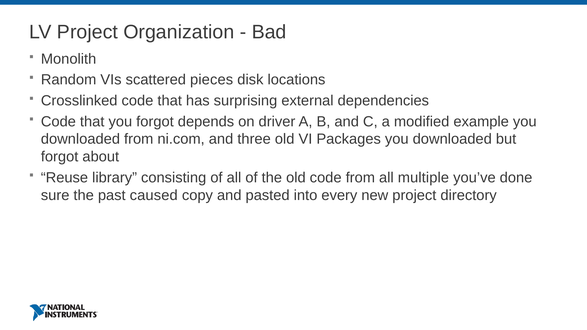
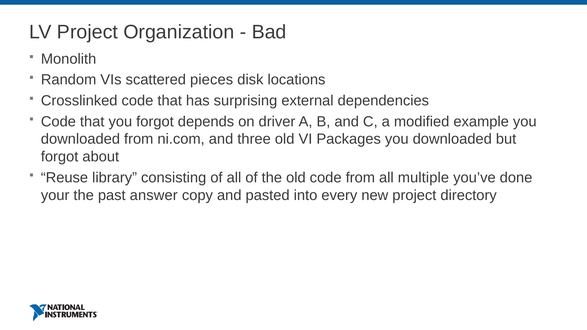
sure: sure -> your (55, 195)
caused: caused -> answer (154, 195)
